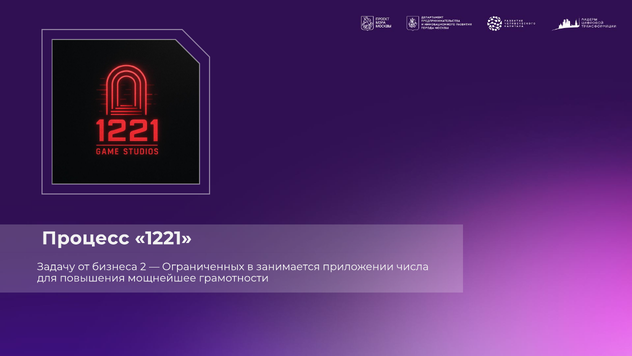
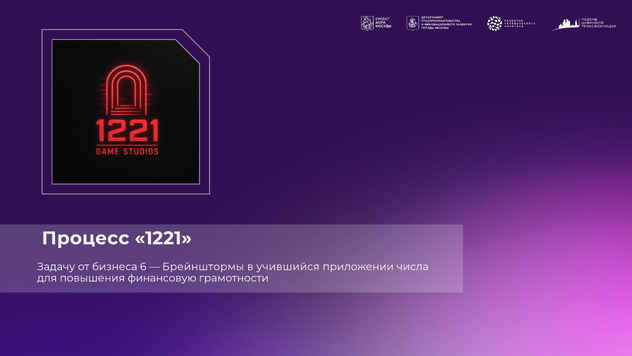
2: 2 -> 6 (143, 266)
Ограниченных: Ограниченных -> Брейнштормы (203, 266)
занимается: занимается -> учившийся (288, 266)
мощнейшее: мощнейшее -> финансовую (162, 278)
